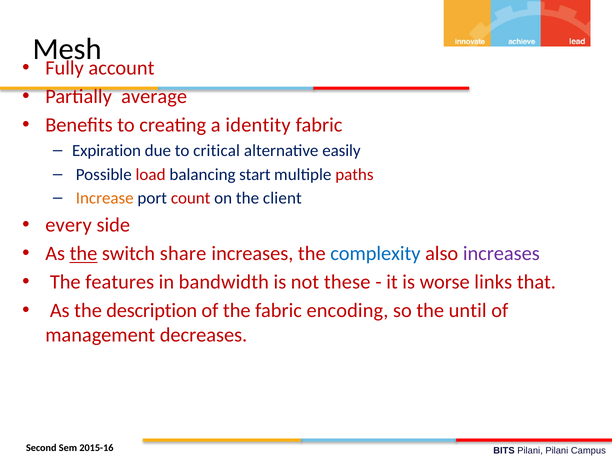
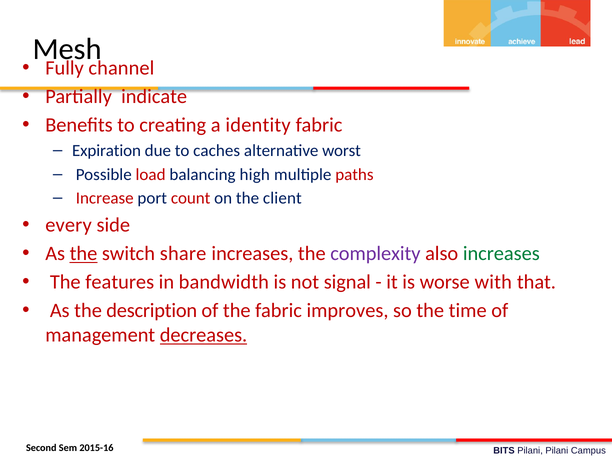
account: account -> channel (121, 68)
average: average -> indicate (154, 97)
critical: critical -> caches (217, 151)
easily: easily -> worst (341, 151)
start: start -> high (255, 175)
Increase colour: orange -> red (105, 198)
complexity colour: blue -> purple (375, 254)
increases colour: purple -> green (501, 254)
these: these -> signal (347, 282)
links: links -> with (493, 282)
encoding: encoding -> improves (347, 311)
until: until -> time (468, 311)
decreases underline: none -> present (204, 335)
